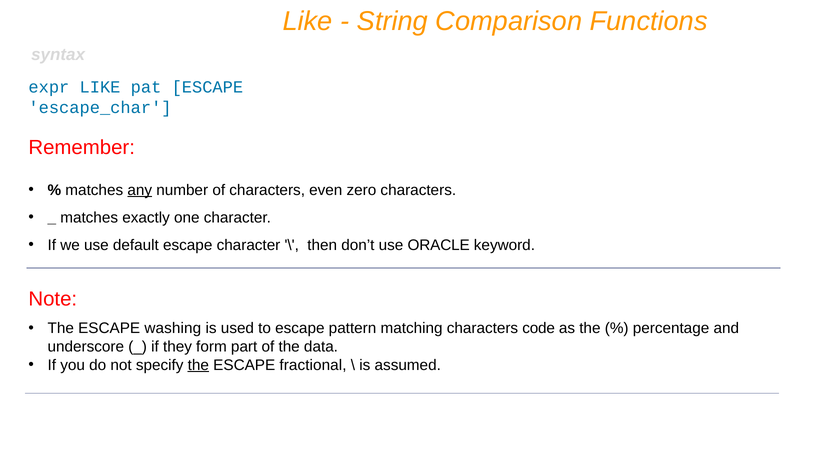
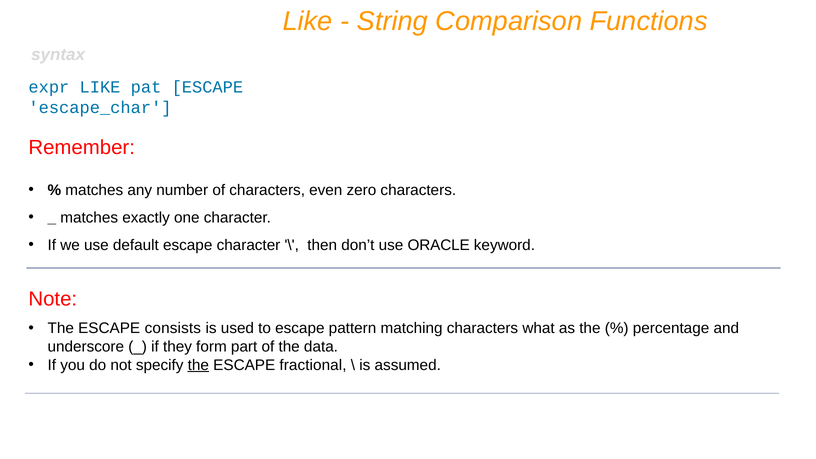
any underline: present -> none (140, 190)
washing: washing -> consists (173, 328)
code: code -> what (539, 328)
